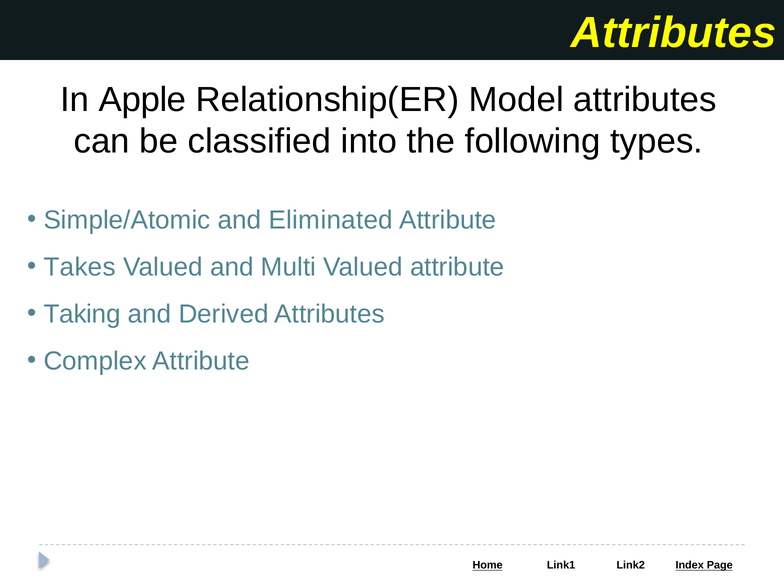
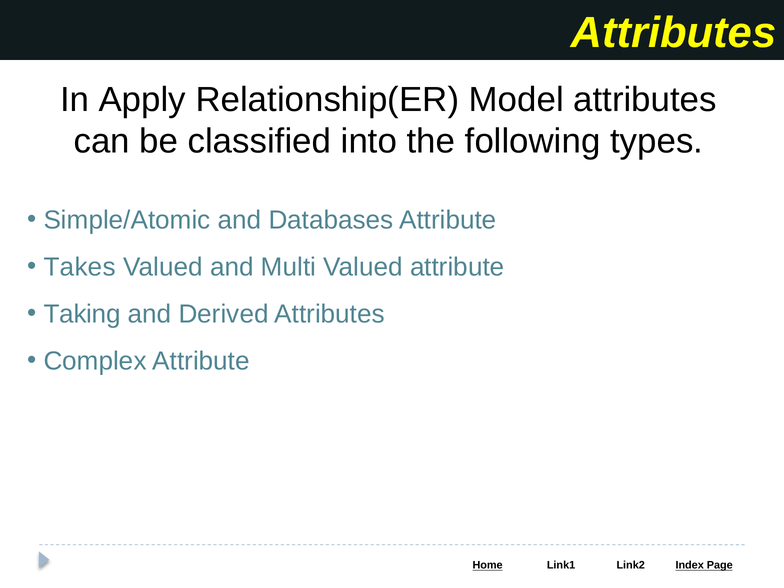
Apple: Apple -> Apply (142, 100)
Eliminated: Eliminated -> Databases (331, 220)
